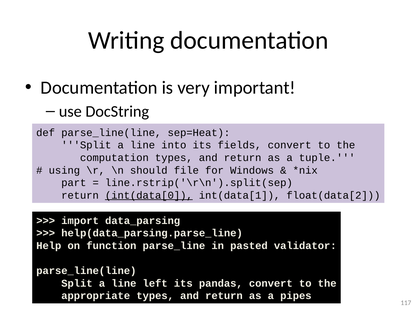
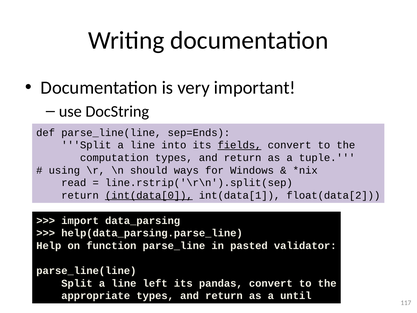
sep=Heat: sep=Heat -> sep=Ends (199, 133)
fields underline: none -> present (240, 145)
file: file -> ways (186, 170)
part: part -> read (74, 183)
pipes: pipes -> until (296, 296)
